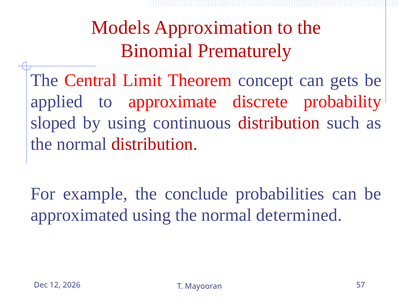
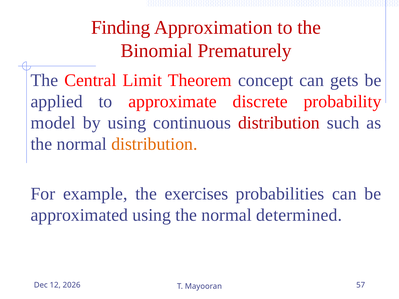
Models: Models -> Finding (121, 28)
sloped: sloped -> model (53, 123)
distribution colour: red -> orange (154, 144)
conclude: conclude -> exercises (196, 194)
